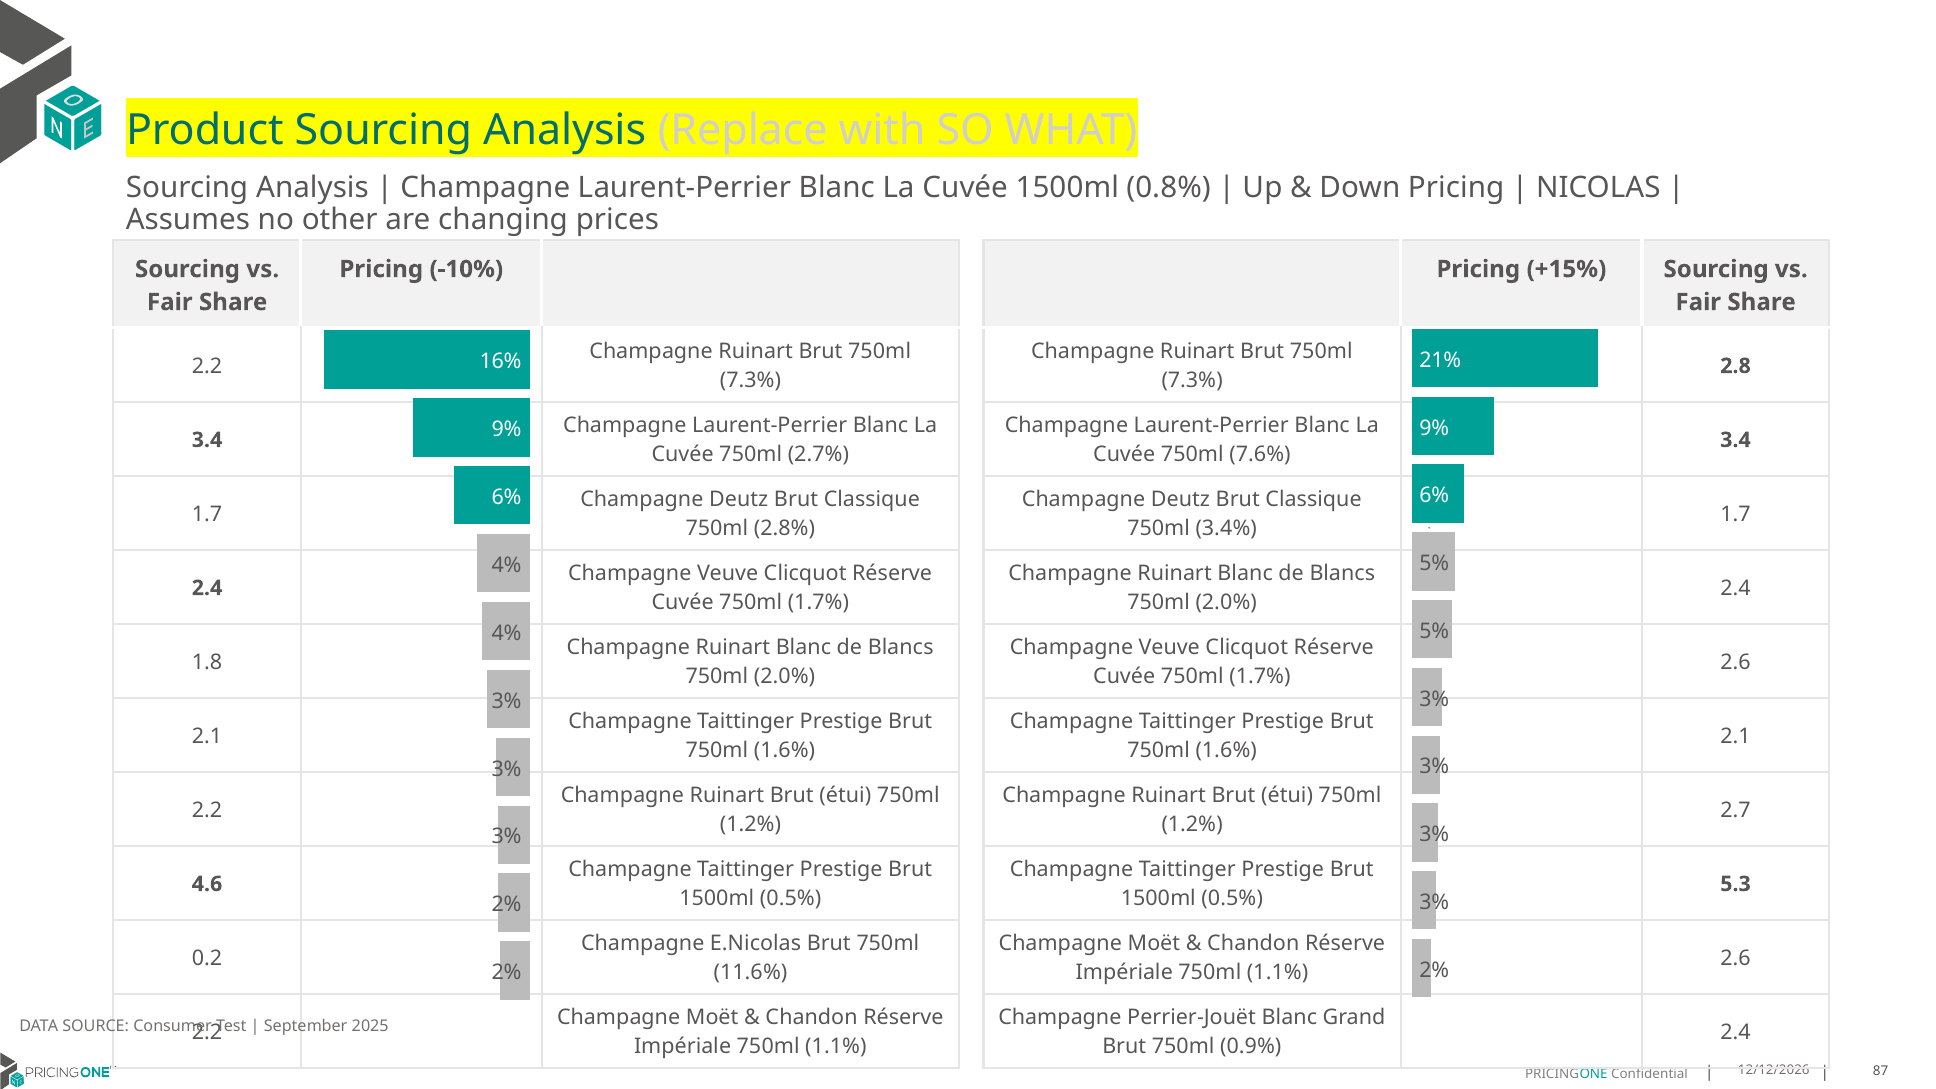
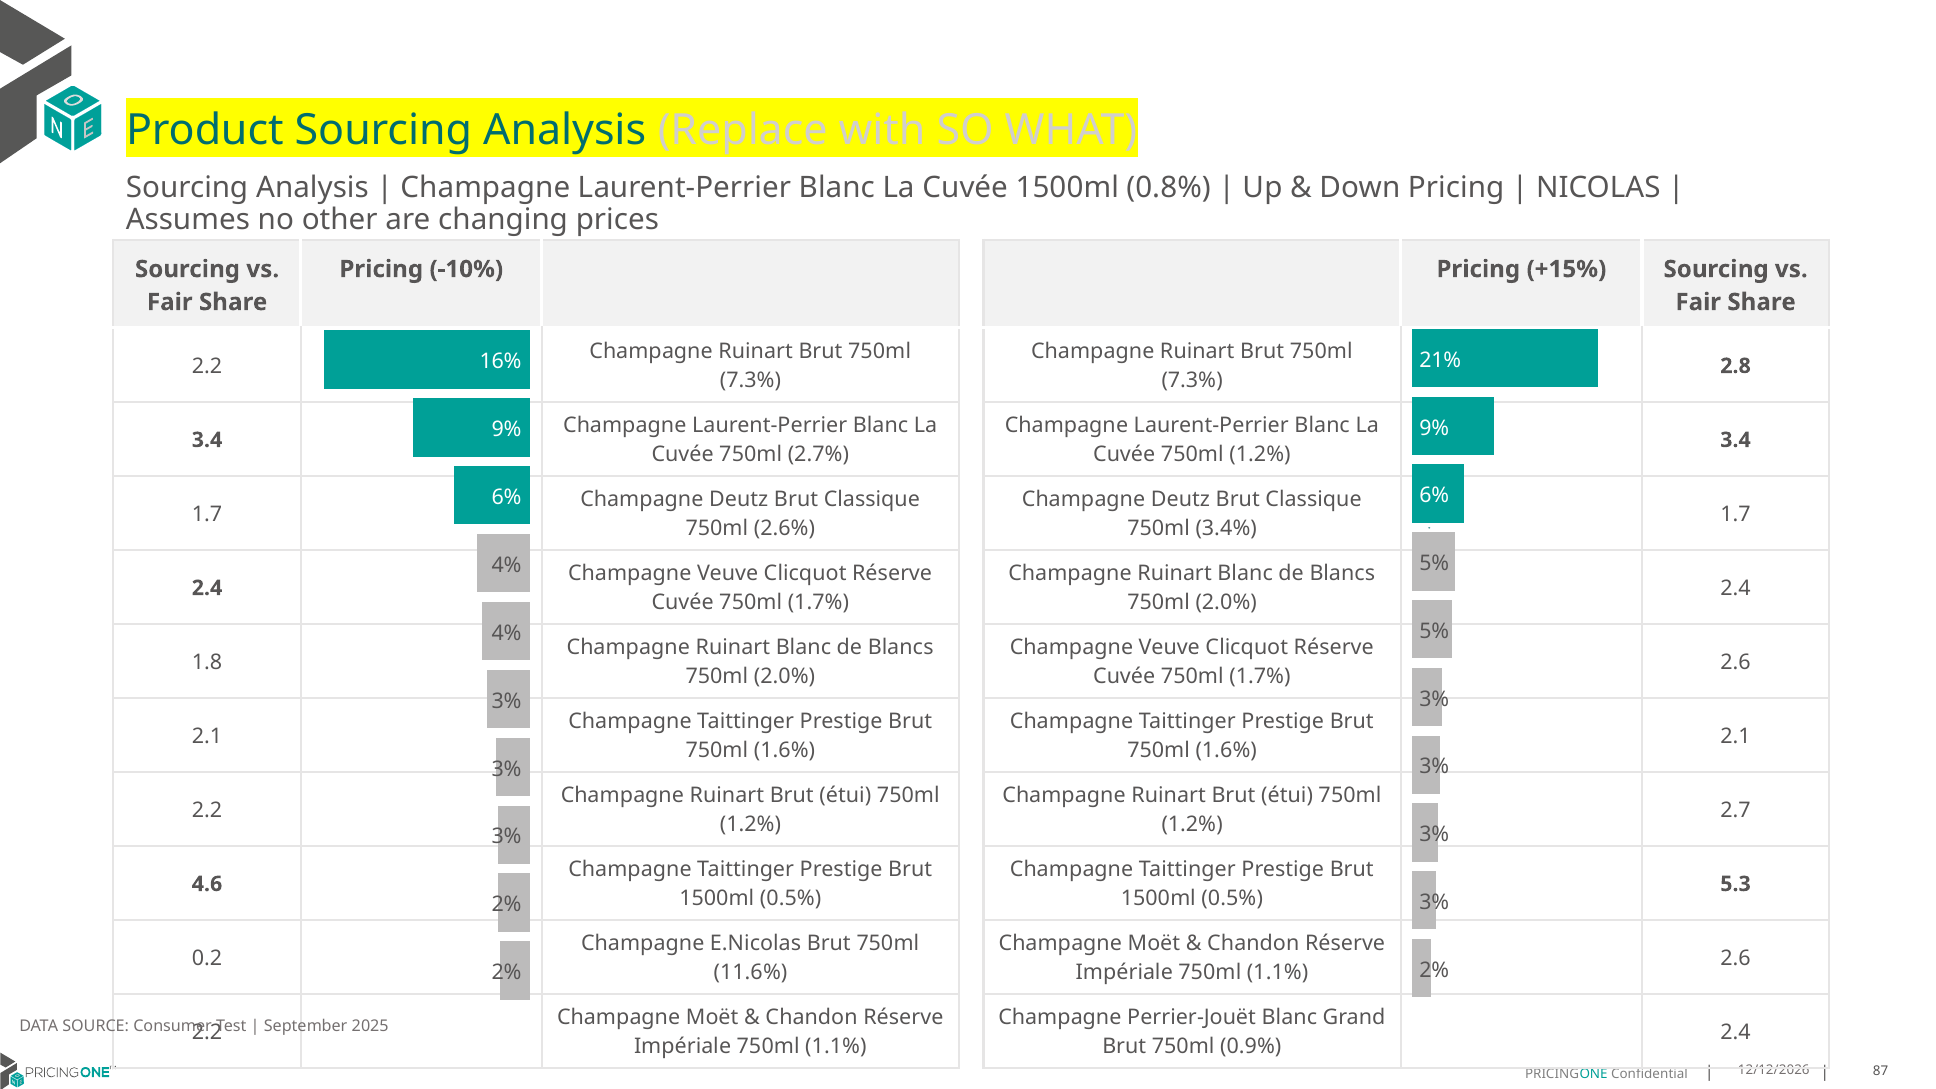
Cuvée 750ml 7.6%: 7.6% -> 1.2% (1260, 455)
2.8%: 2.8% -> 2.6% (784, 529)
